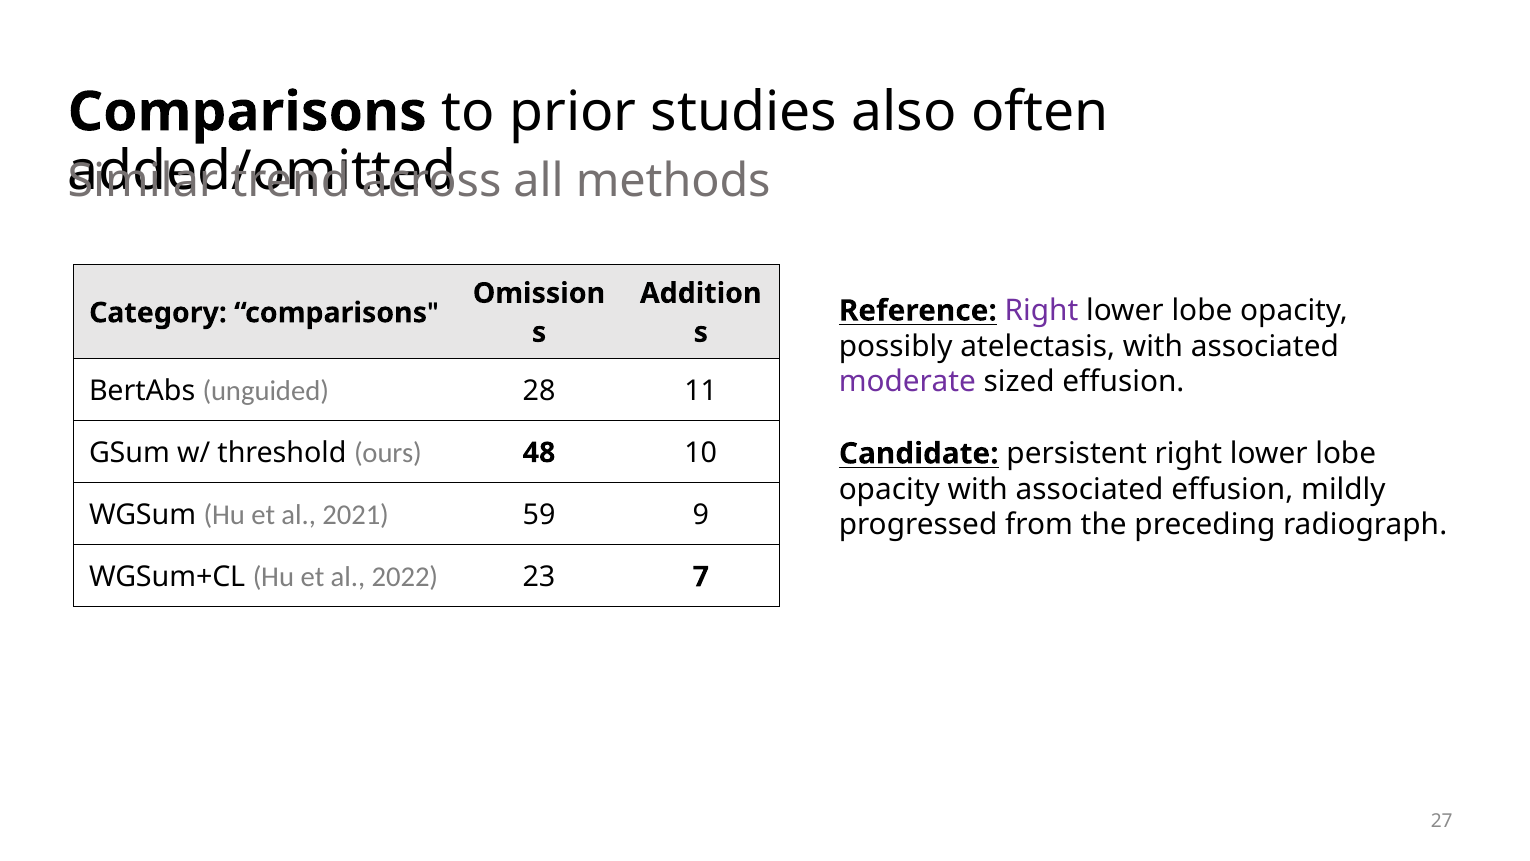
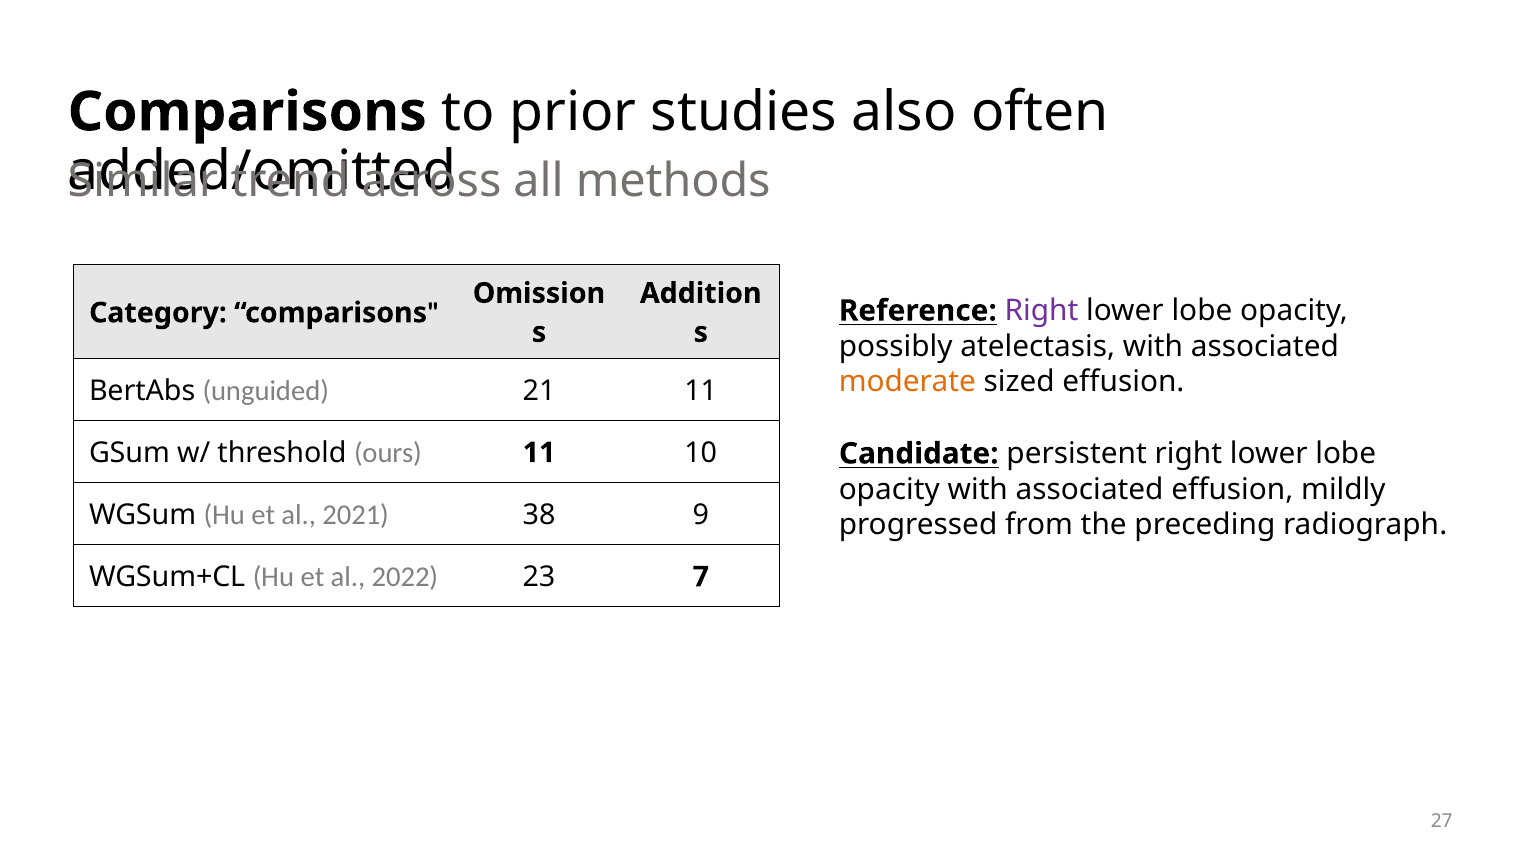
moderate colour: purple -> orange (907, 382)
28: 28 -> 21 (539, 391)
ours 48: 48 -> 11 (539, 453)
59: 59 -> 38 (539, 515)
